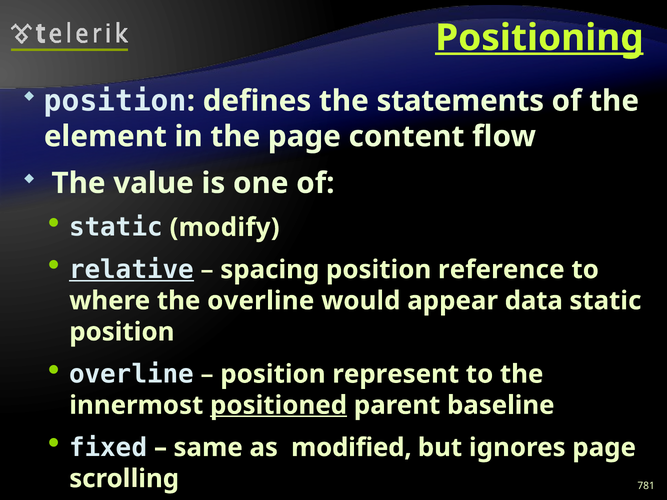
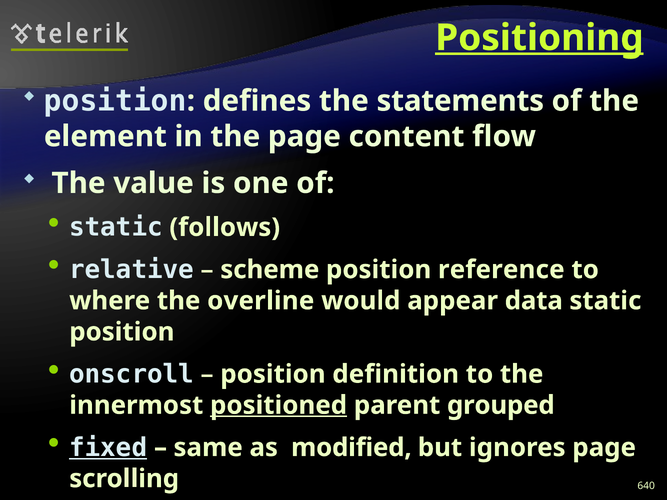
modify: modify -> follows (225, 227)
relative underline: present -> none (132, 270)
spacing: spacing -> scheme (270, 270)
overline: overline -> onscroll (132, 374)
represent: represent -> definition (396, 374)
baseline: baseline -> grouped (501, 405)
fixed underline: none -> present (108, 448)
781: 781 -> 640 (646, 486)
